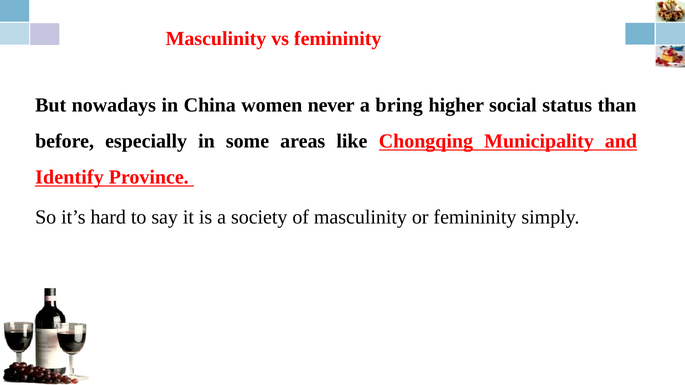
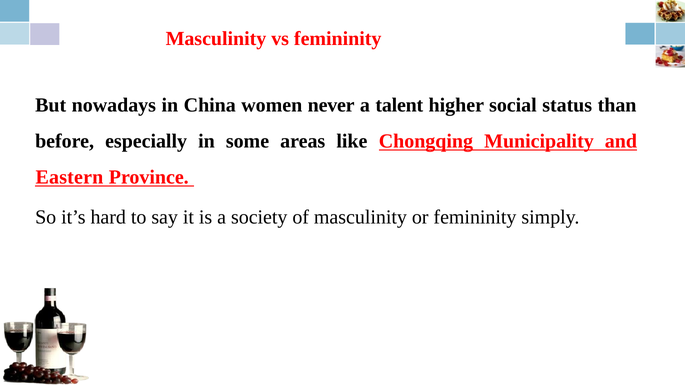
bring: bring -> talent (399, 105)
Identify: Identify -> Eastern (69, 177)
